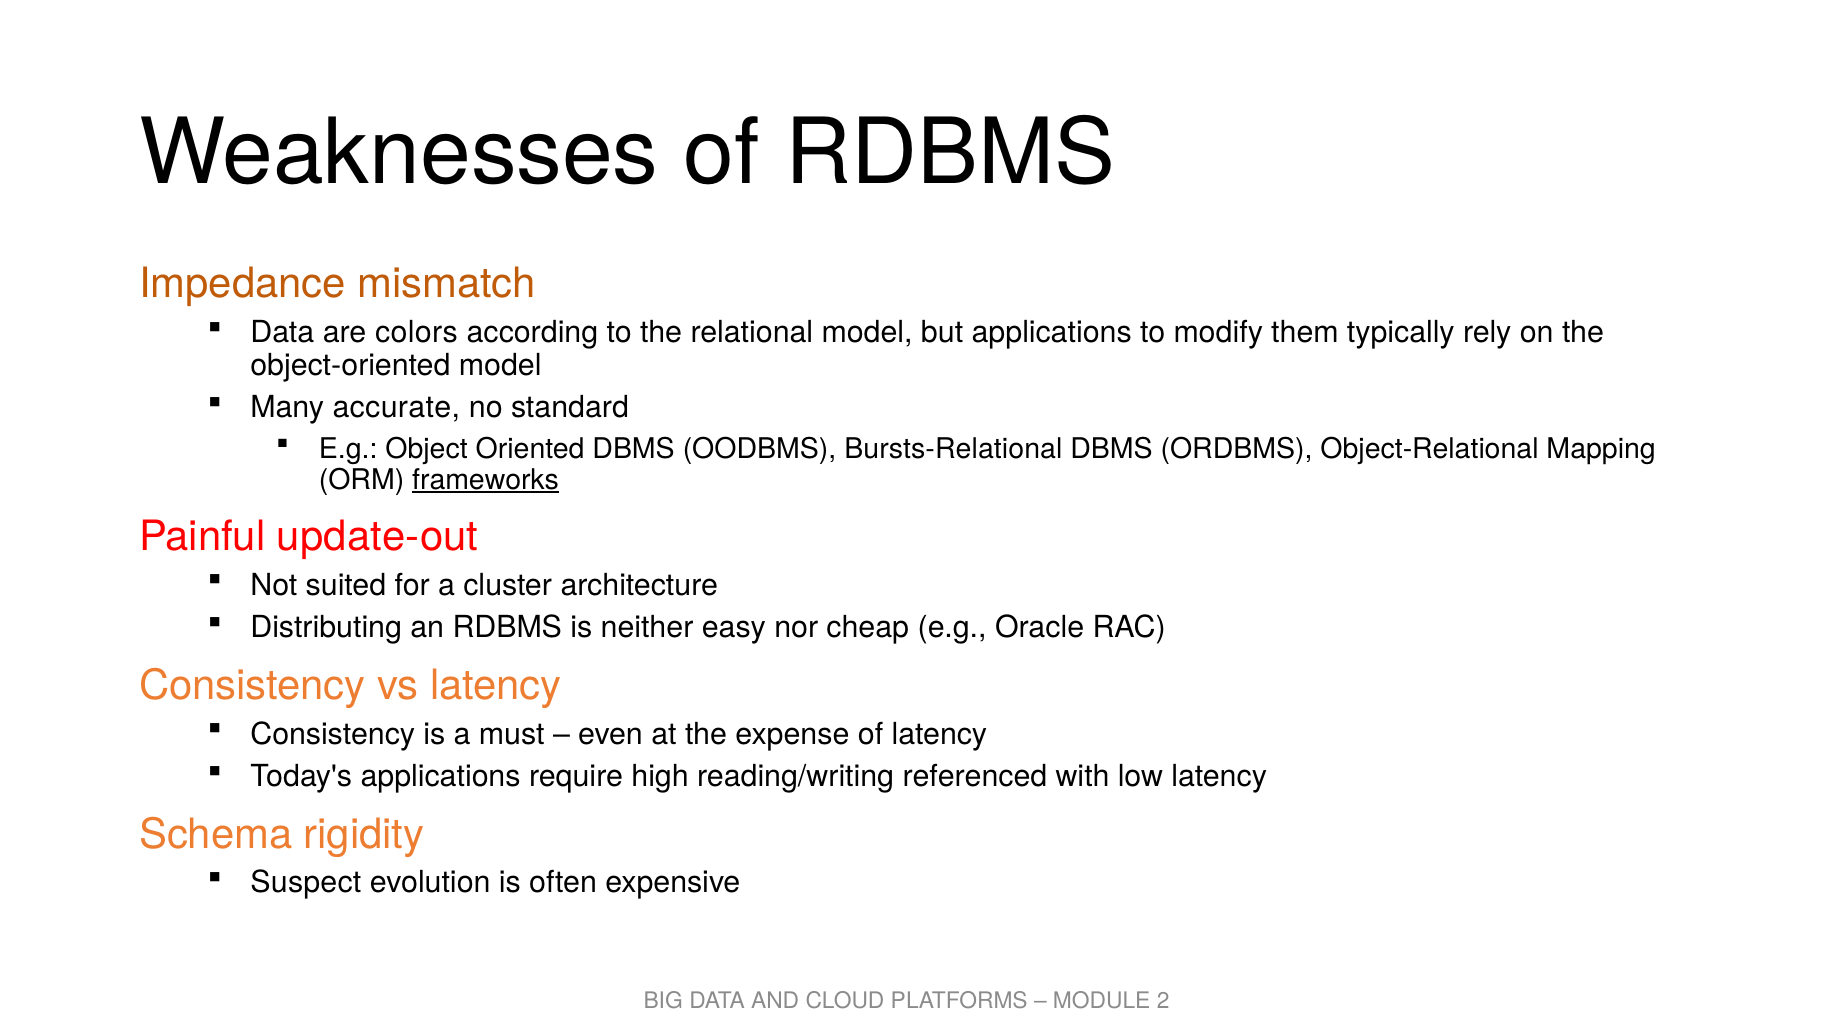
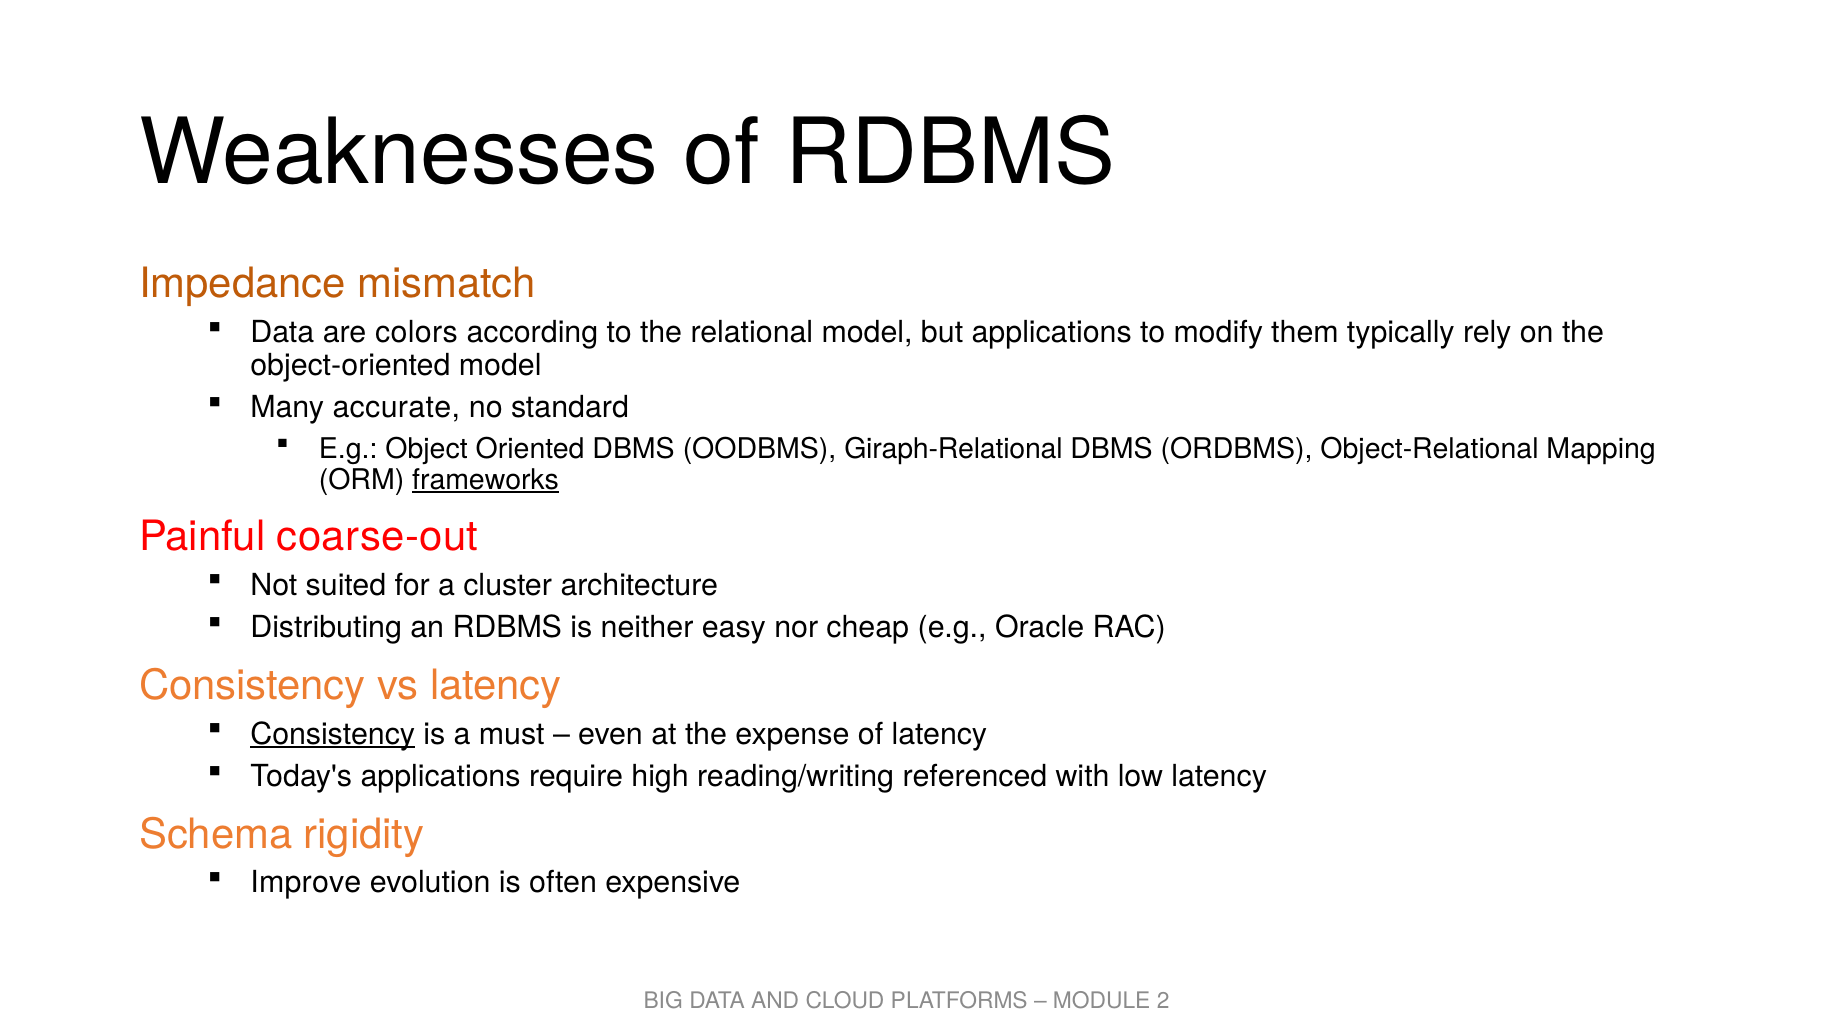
Bursts-Relational: Bursts-Relational -> Giraph-Relational (953, 449)
update-out: update-out -> coarse-out (378, 537)
Consistency underline: none -> present (333, 734)
Suspect: Suspect -> Improve (306, 883)
